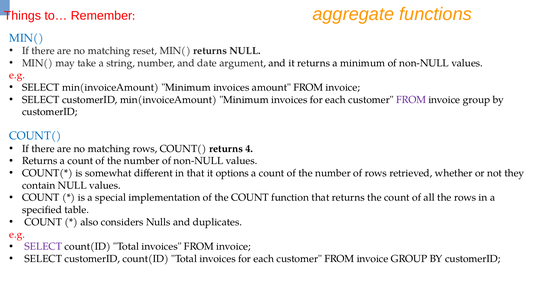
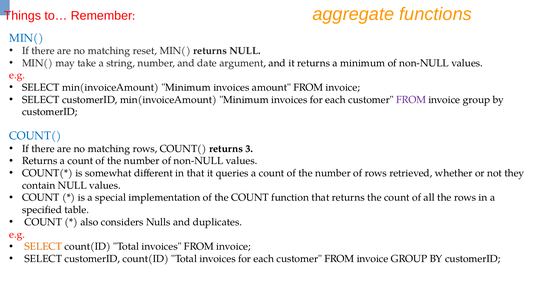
4: 4 -> 3 (249, 149)
options: options -> queries (232, 173)
SELECT colour: purple -> orange (43, 247)
